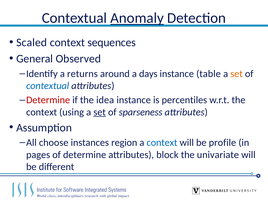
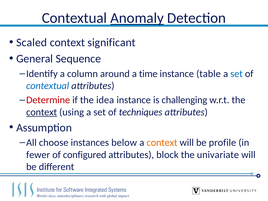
sequences: sequences -> significant (112, 43)
Observed: Observed -> Sequence (78, 59)
returns: returns -> column (82, 74)
days: days -> time (148, 74)
set colour: orange -> blue (237, 74)
percentiles: percentiles -> challenging (184, 100)
context underline: none -> present (42, 112)
set underline: present -> none (100, 112)
sparseness: sparseness -> techniques (141, 112)
region: region -> below (124, 143)
context colour: blue -> orange (162, 143)
pages: pages -> fewer (38, 155)
of determine: determine -> configured (85, 155)
